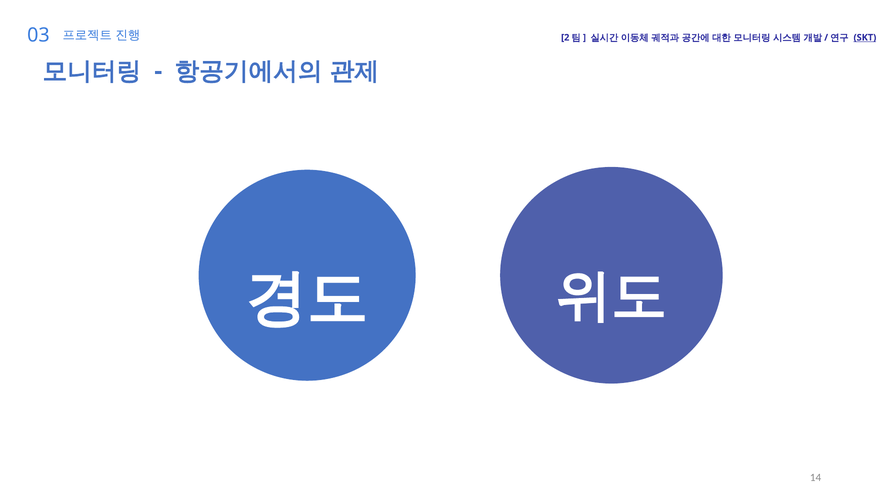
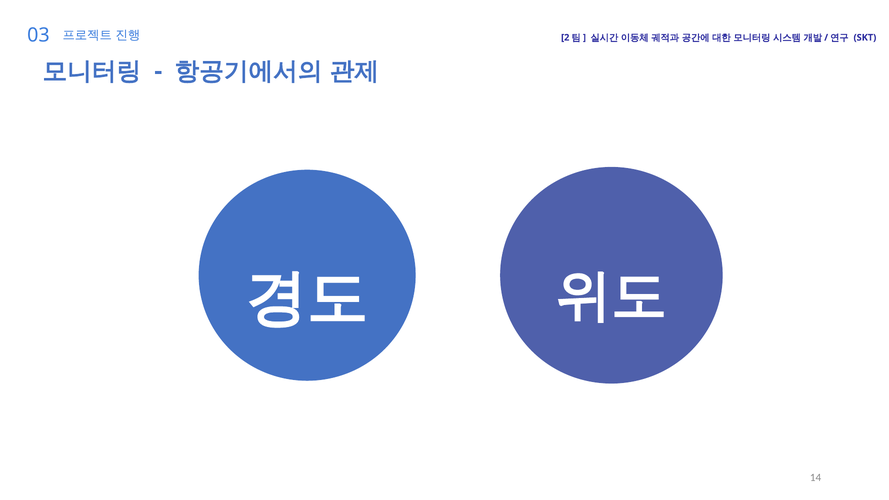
SKT underline: present -> none (865, 38)
